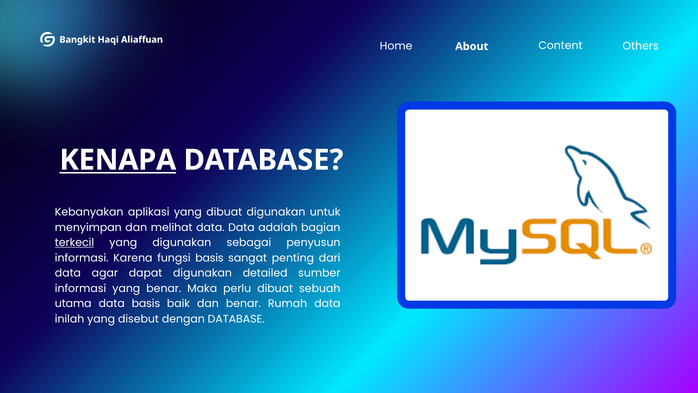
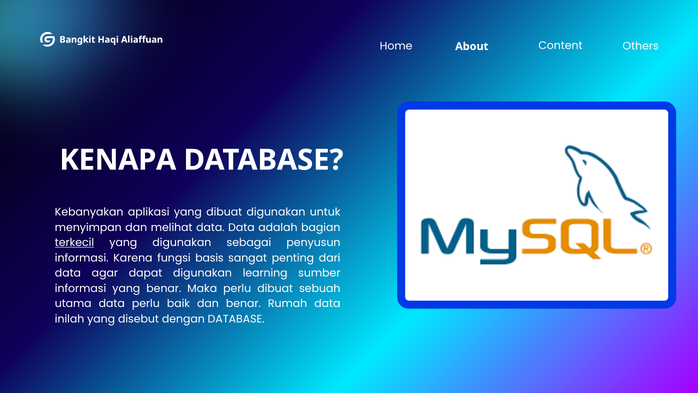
KENAPA underline: present -> none (118, 160)
detailed: detailed -> learning (265, 273)
data basis: basis -> perlu (146, 304)
